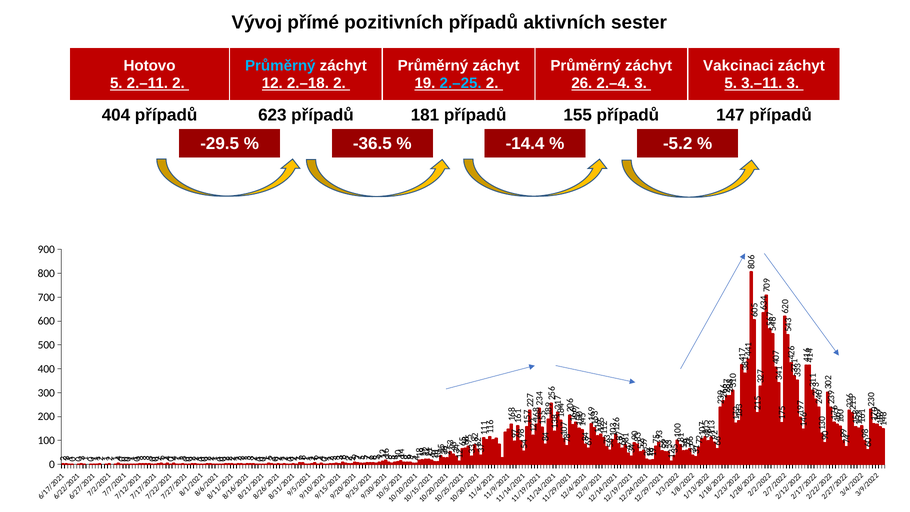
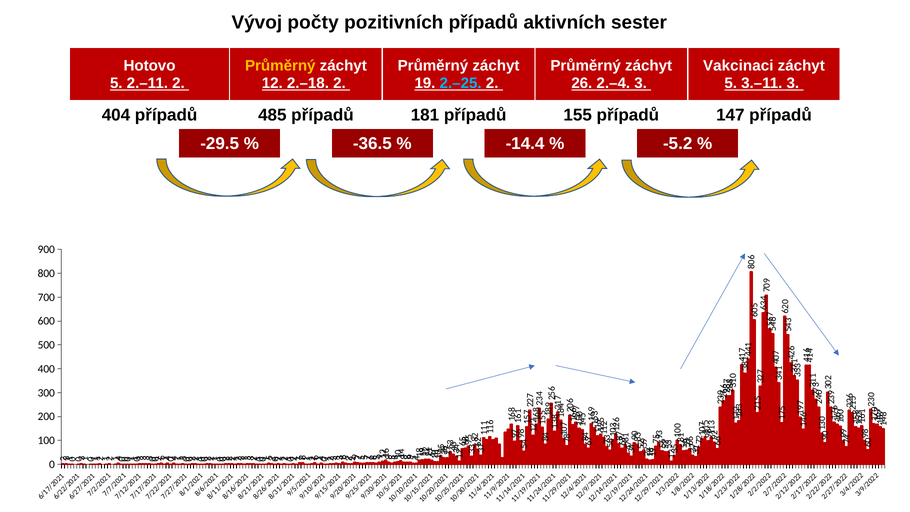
přímé: přímé -> počty (313, 23)
Průměrný colour: light blue -> yellow (280, 66)
623: 623 -> 485 (272, 115)
